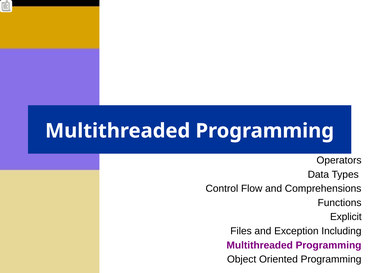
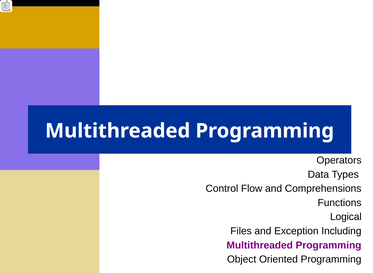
Explicit: Explicit -> Logical (346, 217)
